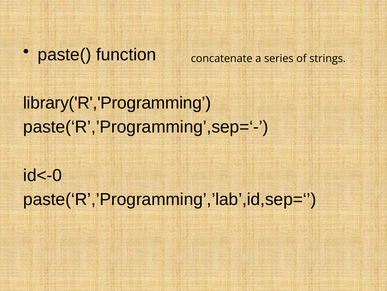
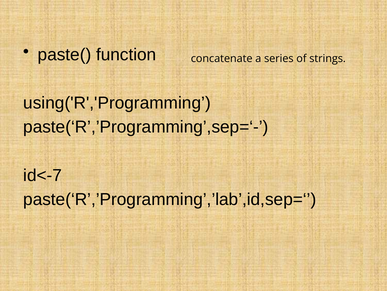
library('R','Programming: library('R','Programming -> using('R','Programming (117, 103)
id<-0: id<-0 -> id<-7 (43, 175)
